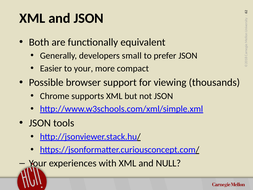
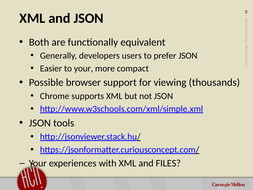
small: small -> users (132, 56)
NULL: NULL -> FILES (168, 163)
